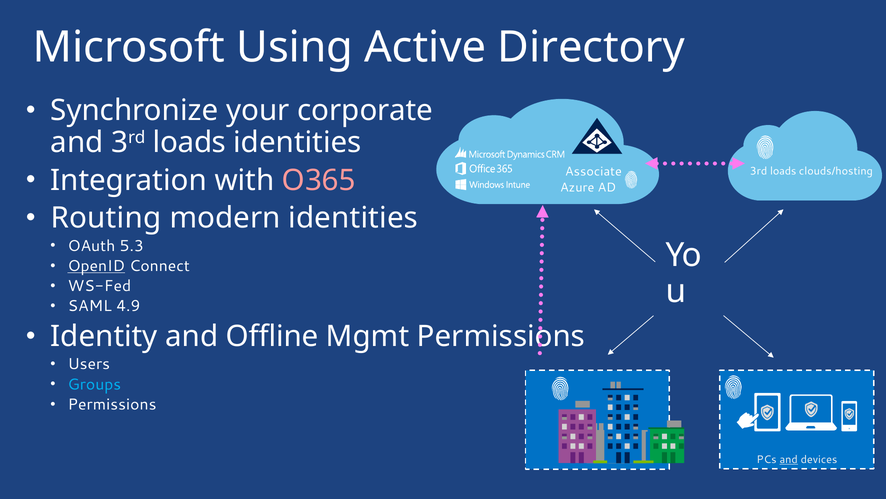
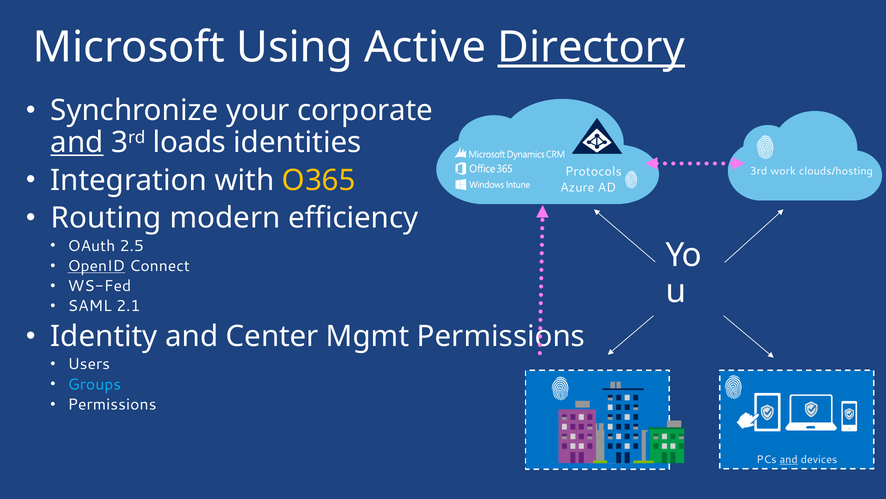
Directory underline: none -> present (591, 47)
and underline: none -> present (77, 142)
Associate: Associate -> Protocols (593, 171)
O365 colour: pink -> yellow (319, 180)
loads: loads -> work (783, 171)
modern identities: identities -> efficiency (353, 218)
5.3: 5.3 -> 2.5 (132, 246)
4.9: 4.9 -> 2.1 (128, 306)
Offline: Offline -> Center (272, 336)
